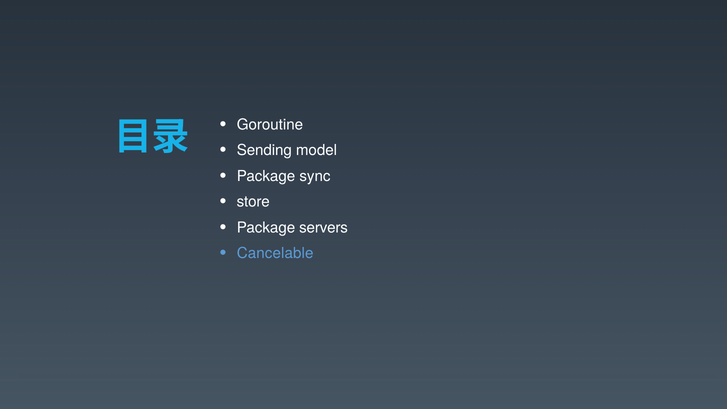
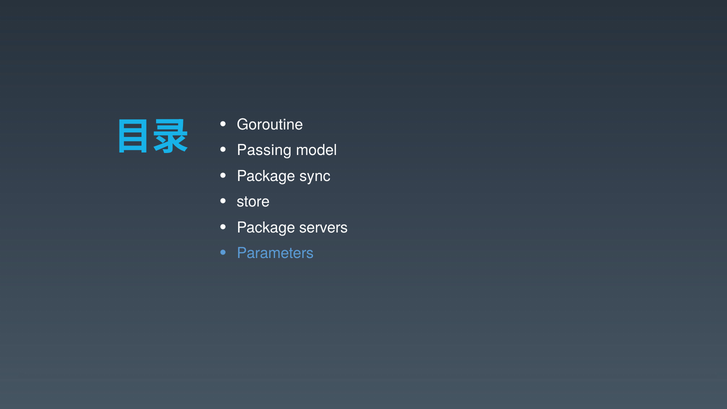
Sending: Sending -> Passing (264, 150)
Cancelable: Cancelable -> Parameters (275, 253)
